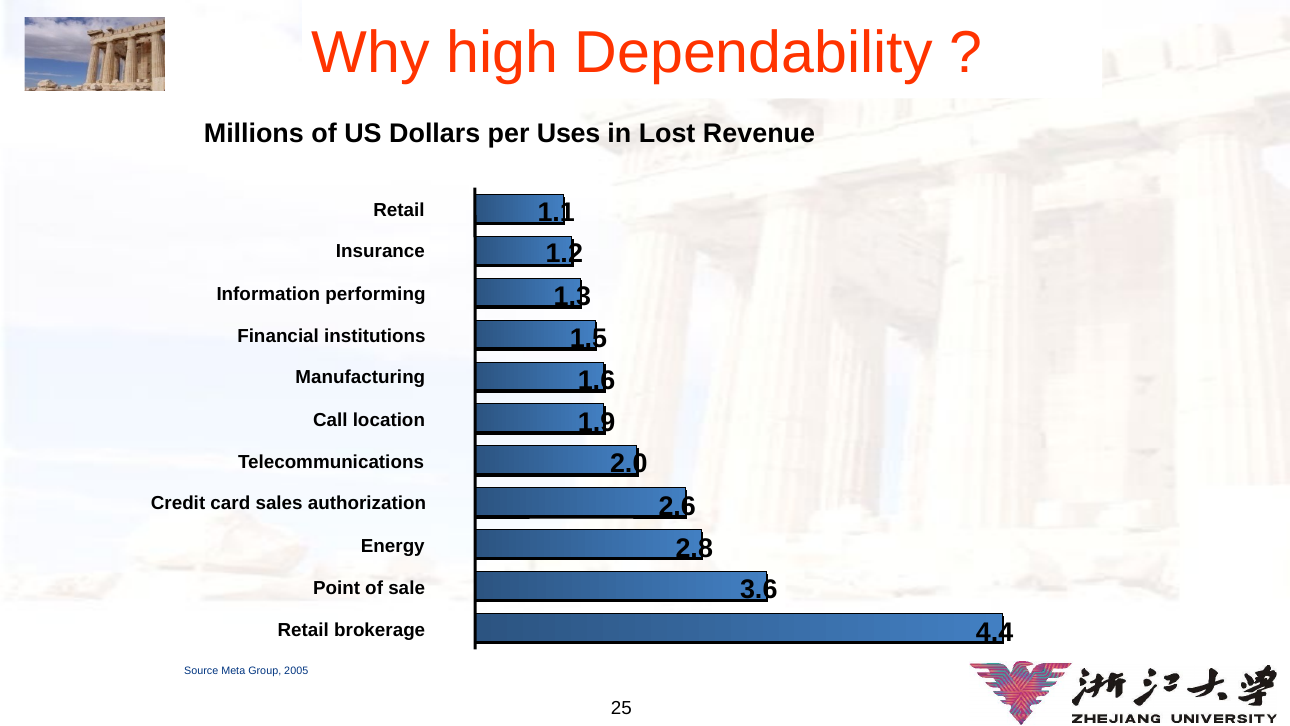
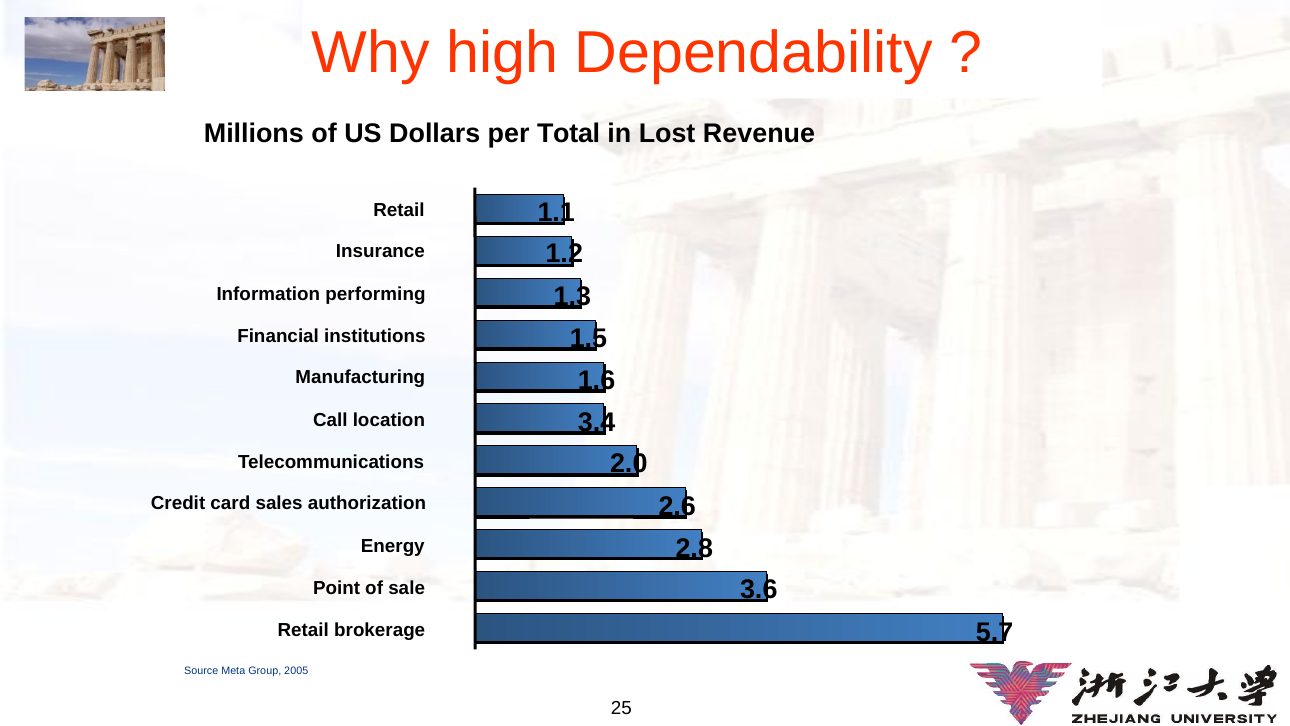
Uses: Uses -> Total (569, 133)
1.9: 1.9 -> 3.4 (597, 422)
4.4: 4.4 -> 5.7 (995, 632)
